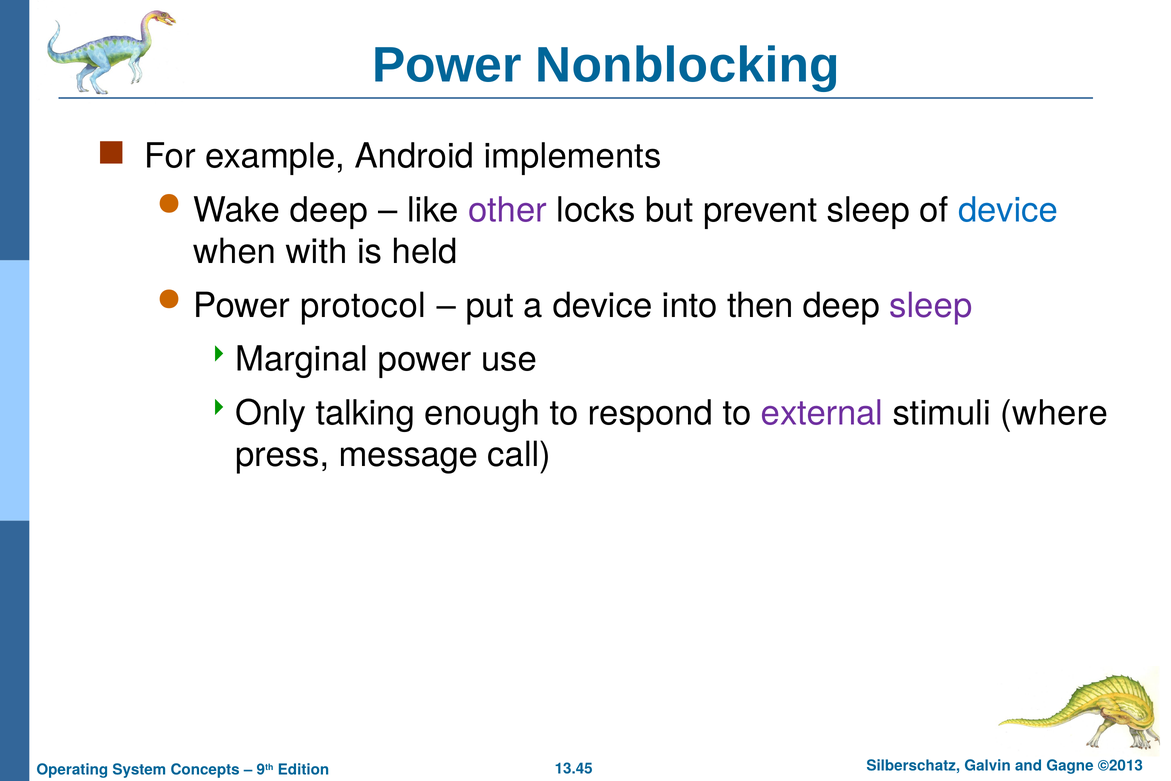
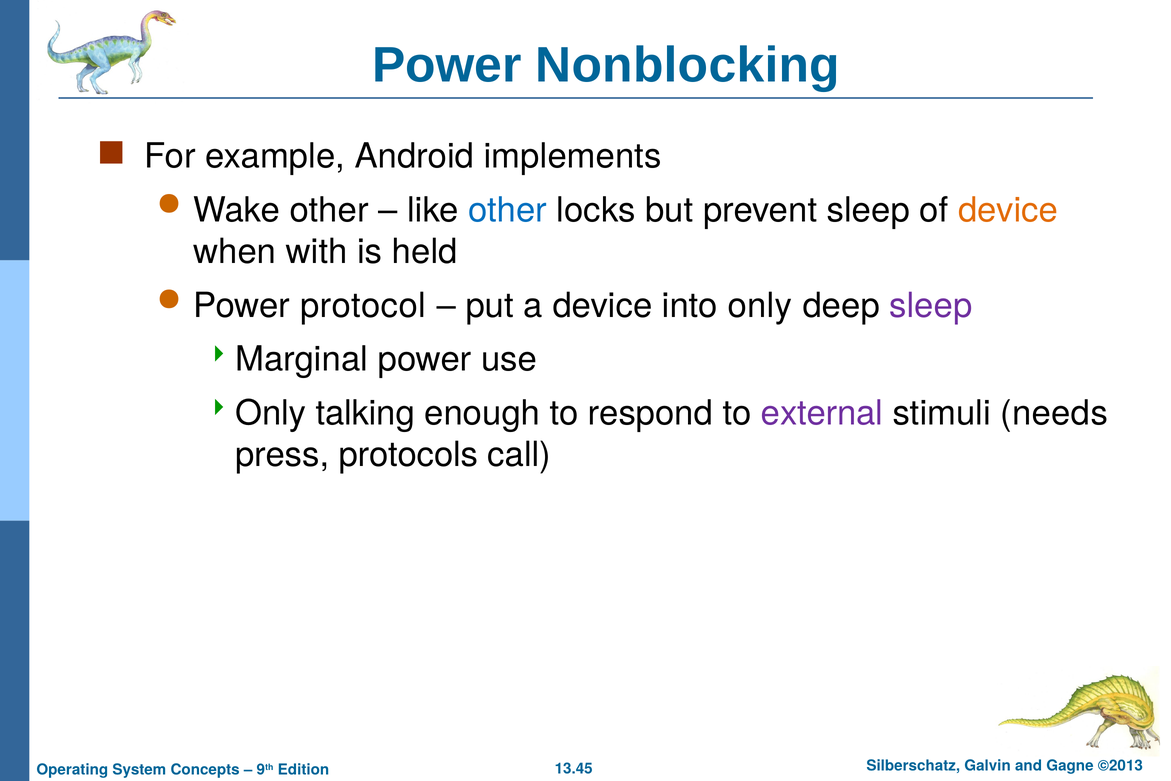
Wake deep: deep -> other (329, 210)
other colour: purple -> blue (508, 210)
device colour: blue -> orange (1008, 210)
into then: then -> only (760, 305)
where: where -> needs (1054, 413)
message: message -> protocols (408, 455)
